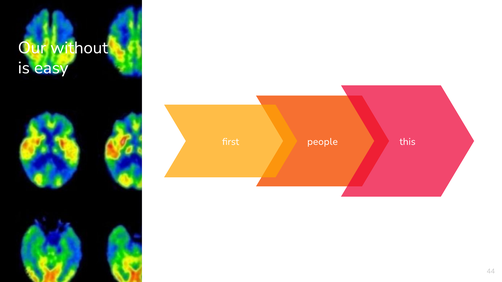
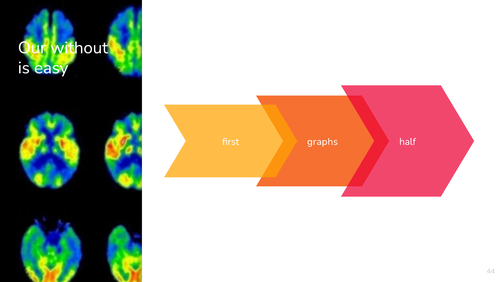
people: people -> graphs (322, 142)
this: this -> half (408, 142)
